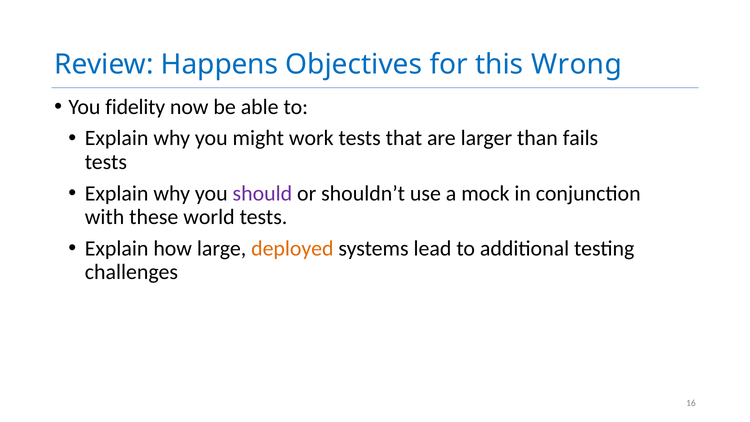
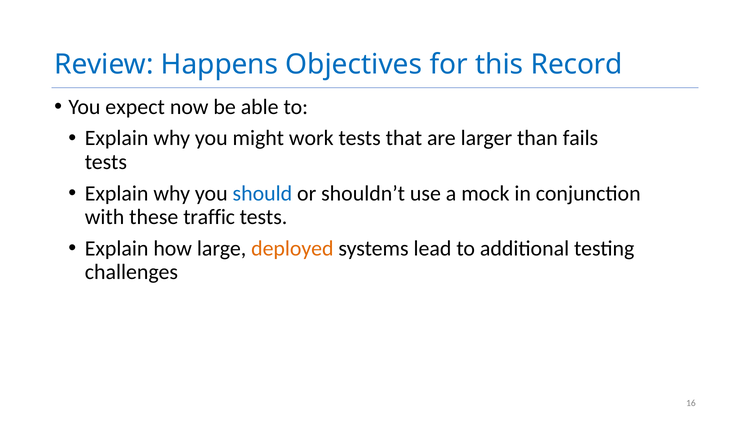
Wrong: Wrong -> Record (577, 64)
fidelity: fidelity -> expect (135, 107)
should colour: purple -> blue (262, 193)
world: world -> traffic (209, 217)
